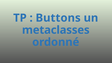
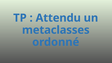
Buttons: Buttons -> Attendu (58, 18)
